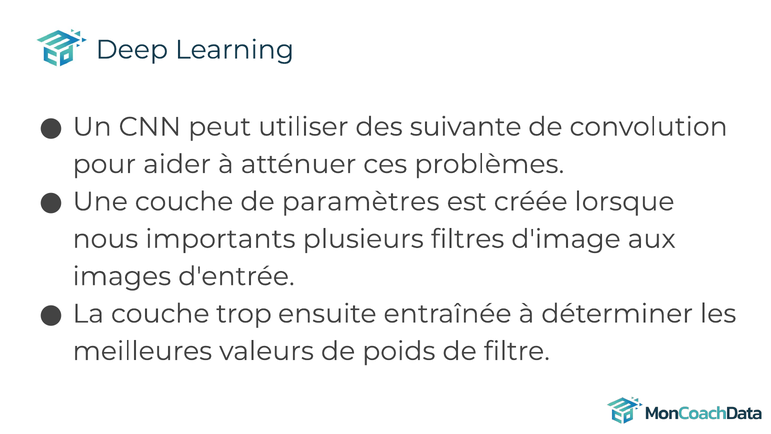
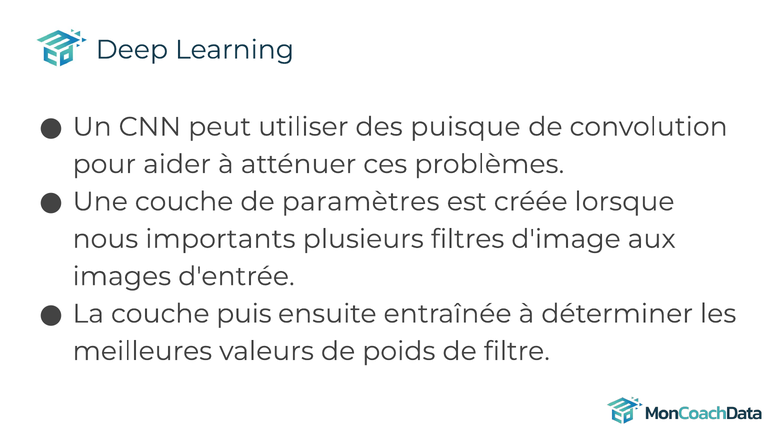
suivante: suivante -> puisque (465, 127)
trop: trop -> puis (244, 314)
